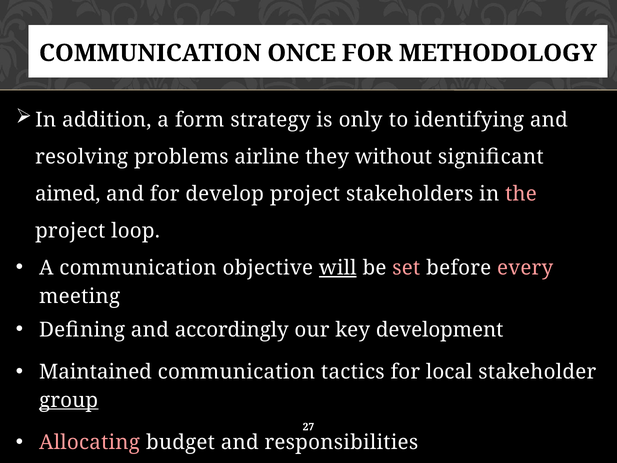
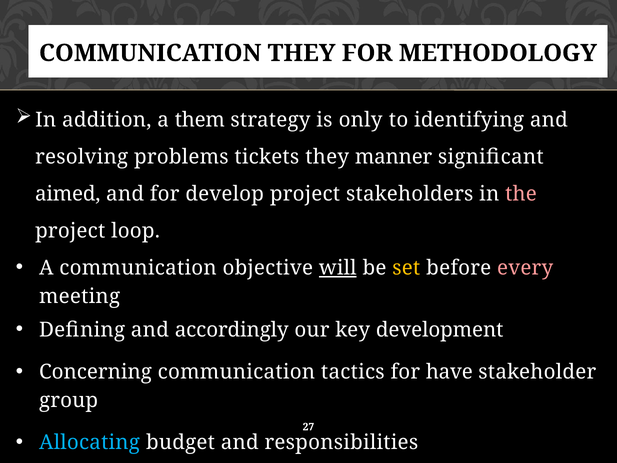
COMMUNICATION ONCE: ONCE -> THEY (302, 53)
form: form -> them (200, 120)
airline: airline -> tickets (267, 157)
without: without -> manner (394, 157)
set colour: pink -> yellow (406, 268)
Maintained: Maintained -> Concerning (95, 372)
local: local -> have (449, 372)
group underline: present -> none (69, 400)
Allocating colour: pink -> light blue (89, 442)
